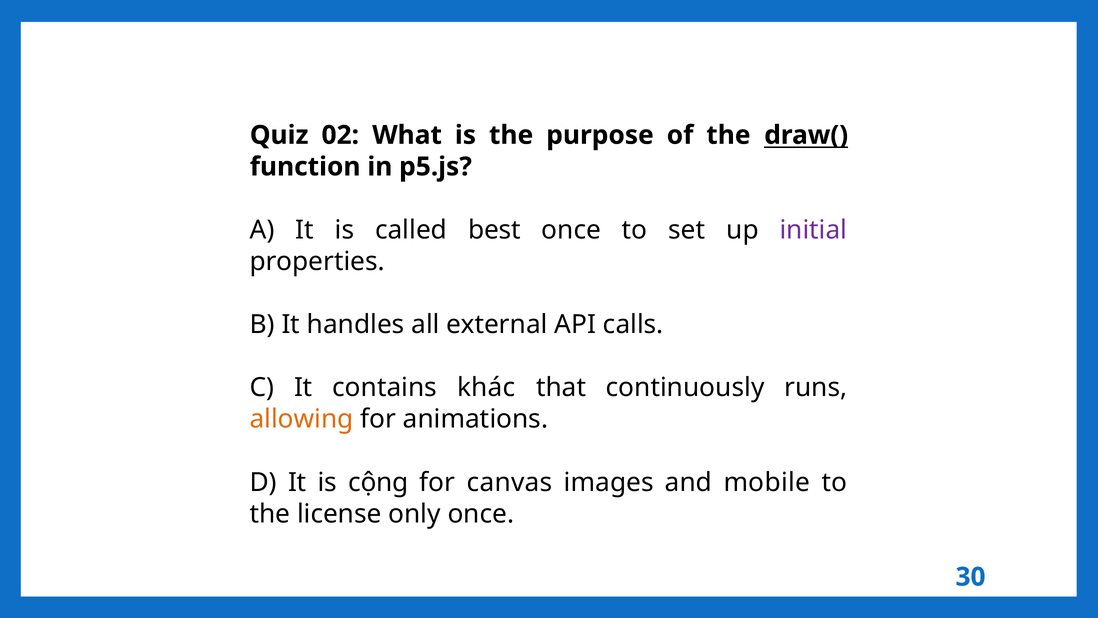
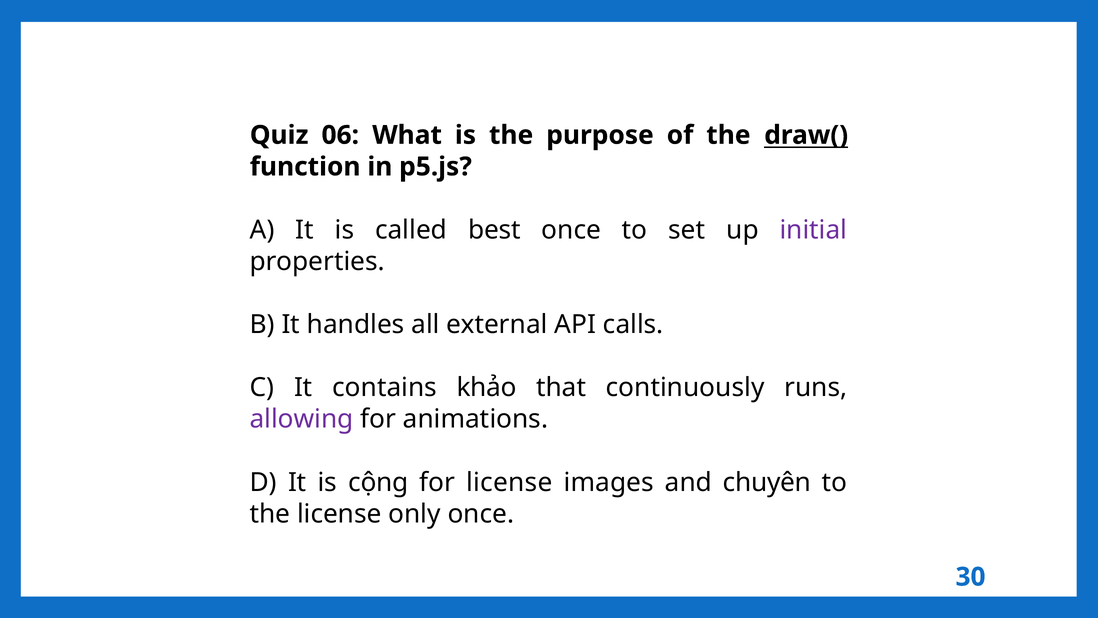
02: 02 -> 06 (340, 135)
khác: khác -> khảo (487, 387)
allowing colour: orange -> purple (302, 419)
for canvas: canvas -> license (509, 482)
mobile: mobile -> chuyên (767, 482)
